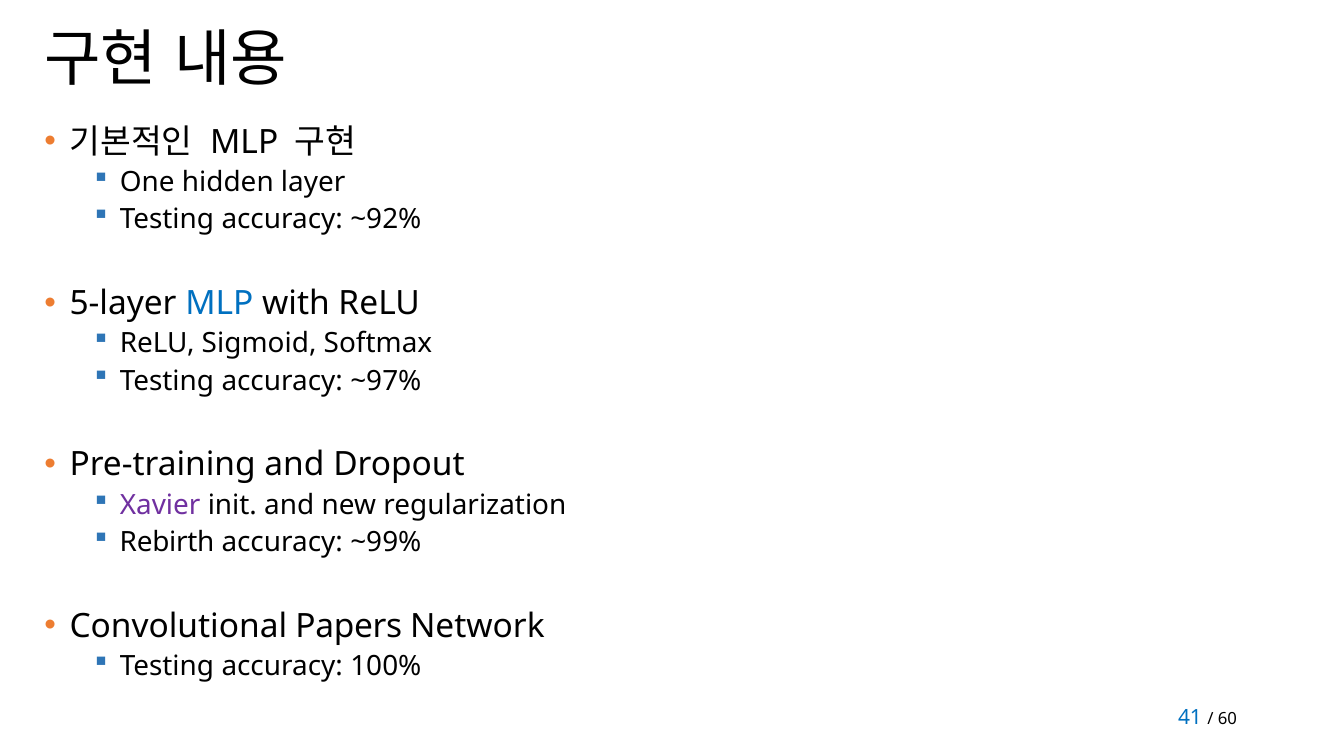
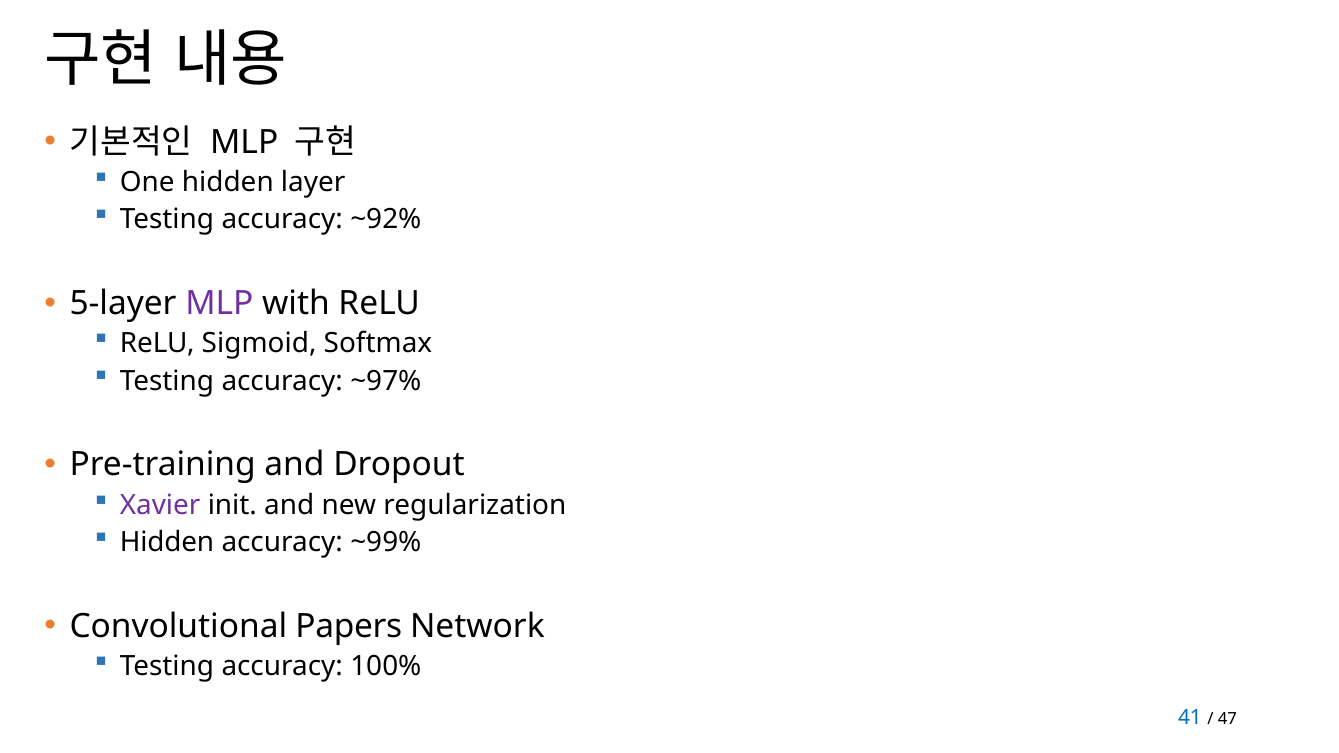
MLP colour: blue -> purple (219, 304)
Rebirth: Rebirth -> Hidden (167, 542)
60: 60 -> 47 (1227, 719)
